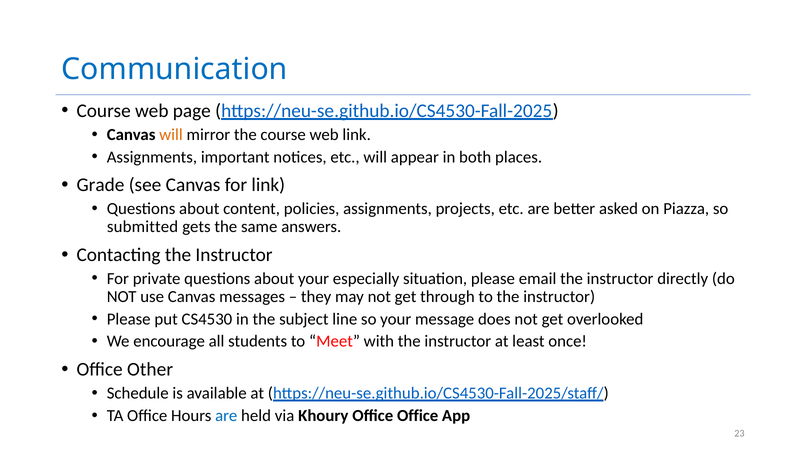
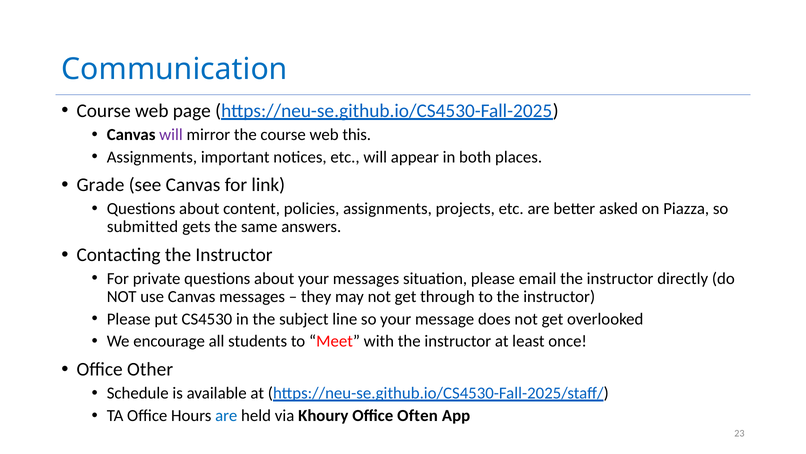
will colour: orange -> purple (171, 134)
web link: link -> this (357, 134)
your especially: especially -> messages (366, 278)
Office Office: Office -> Often (418, 415)
